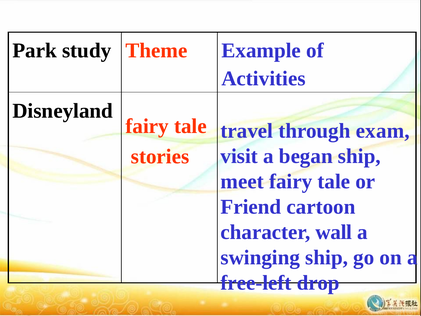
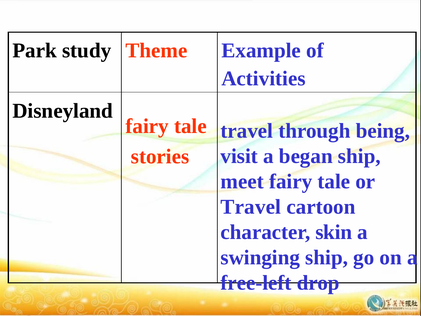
exam: exam -> being (383, 131)
Friend: Friend -> Travel (251, 207)
wall: wall -> skin (334, 232)
